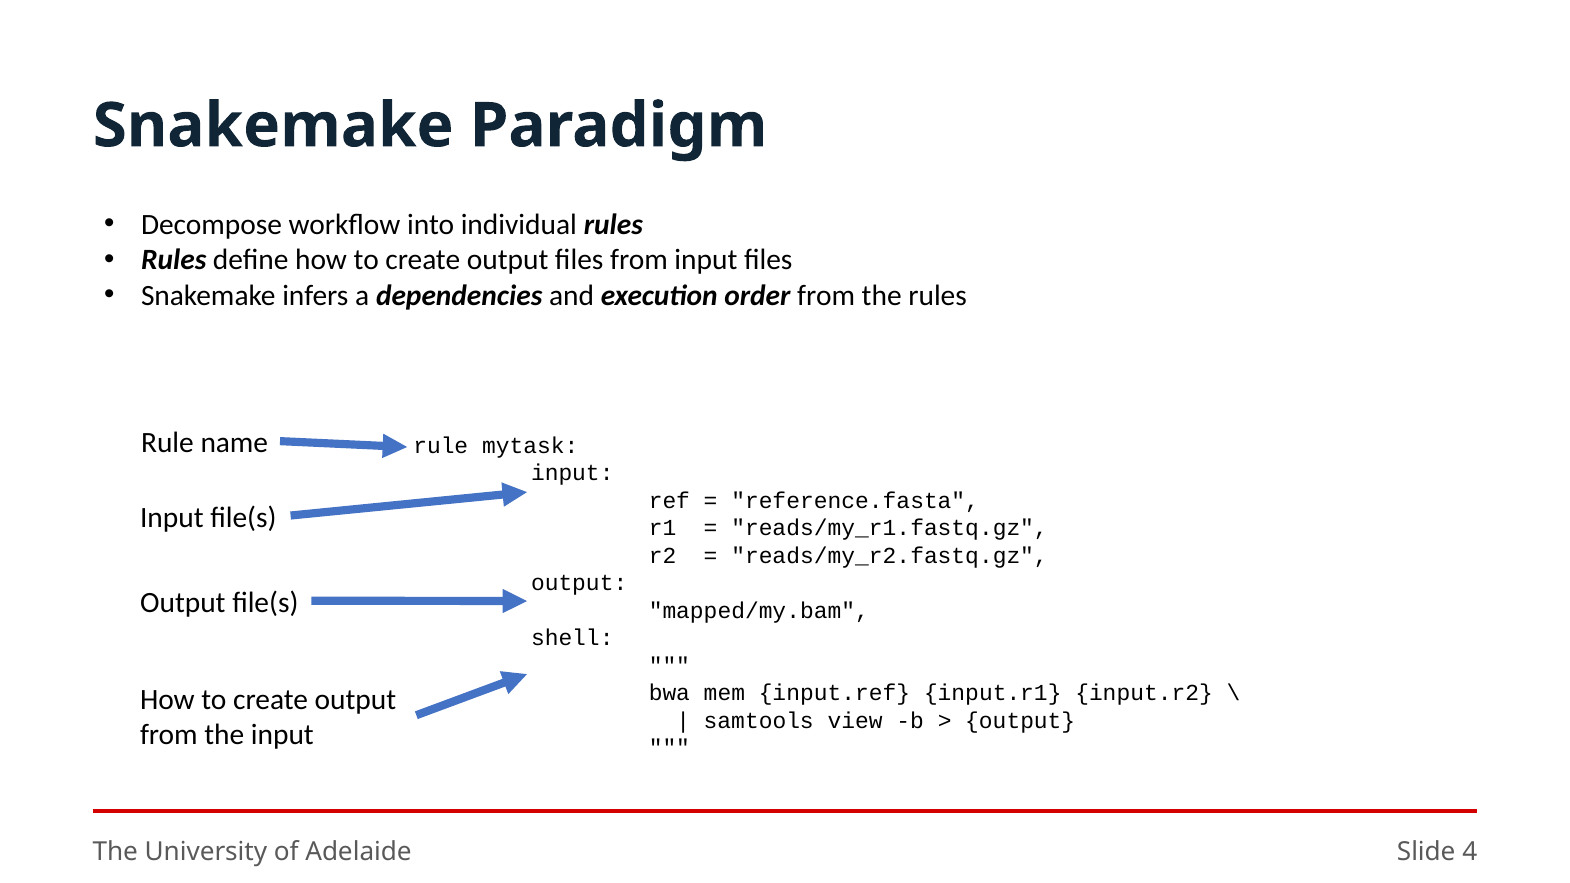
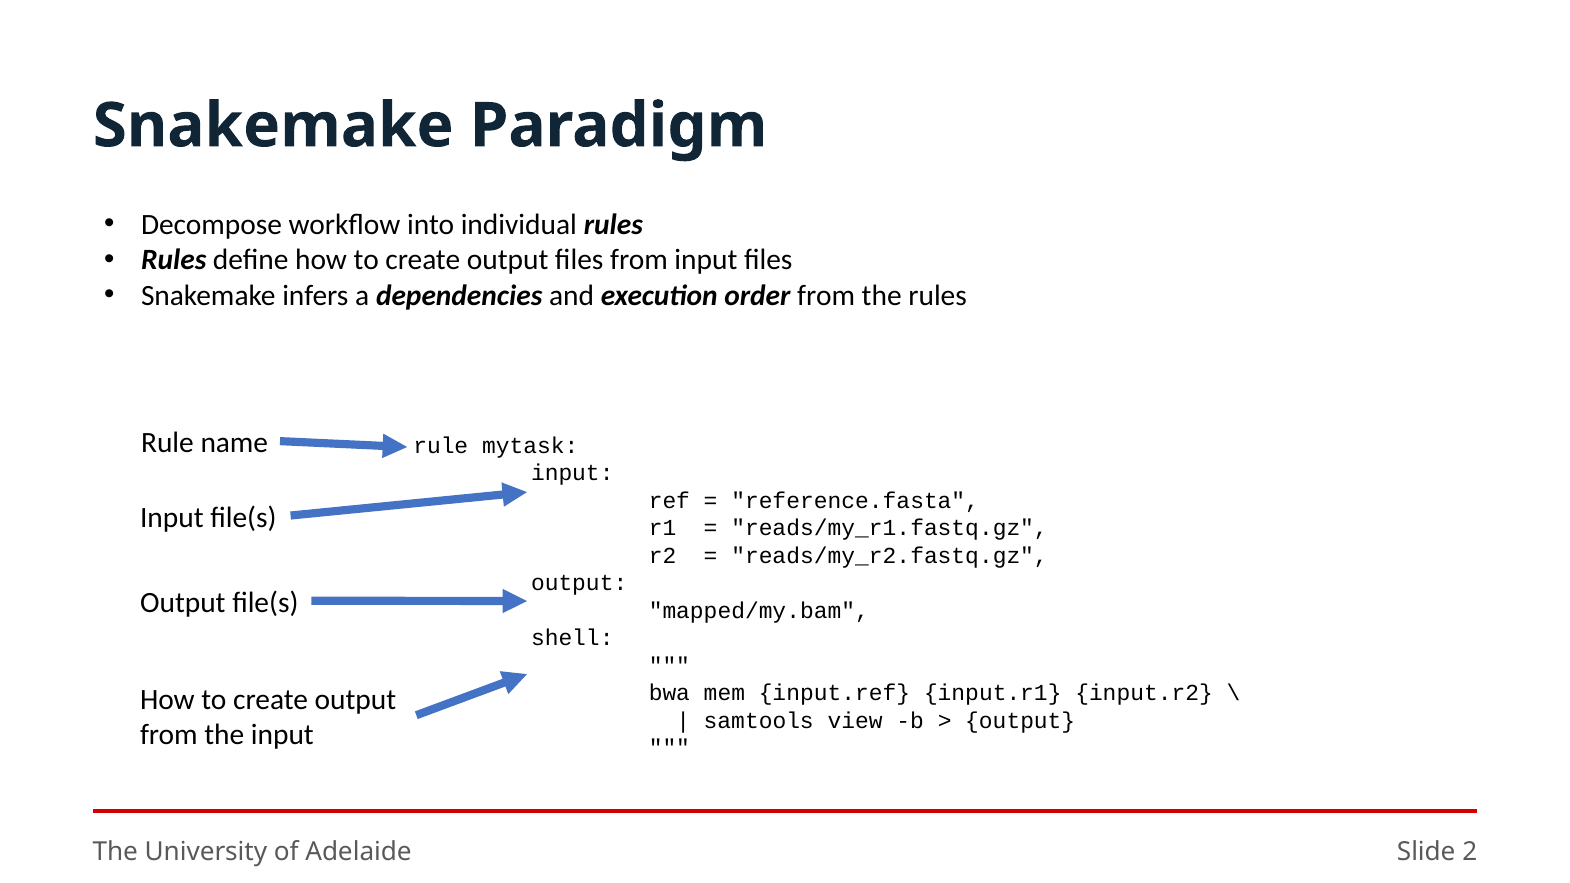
4: 4 -> 2 (1470, 852)
